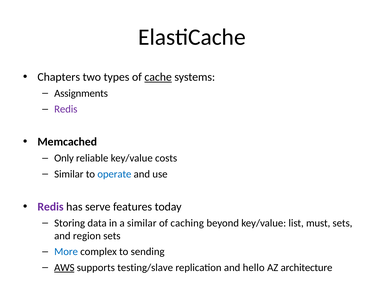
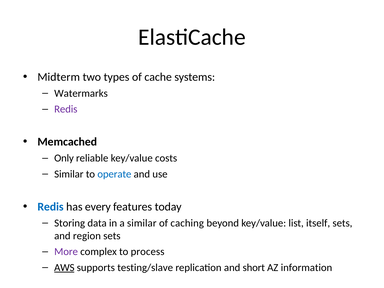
Chapters: Chapters -> Midterm (59, 77)
cache underline: present -> none (158, 77)
Assignments: Assignments -> Watermarks (81, 93)
Redis colour: purple -> blue (51, 207)
serve: serve -> every (98, 207)
must: must -> itself (318, 223)
More colour: blue -> purple (66, 252)
sending: sending -> process (148, 252)
hello: hello -> short (254, 268)
architecture: architecture -> information (306, 268)
